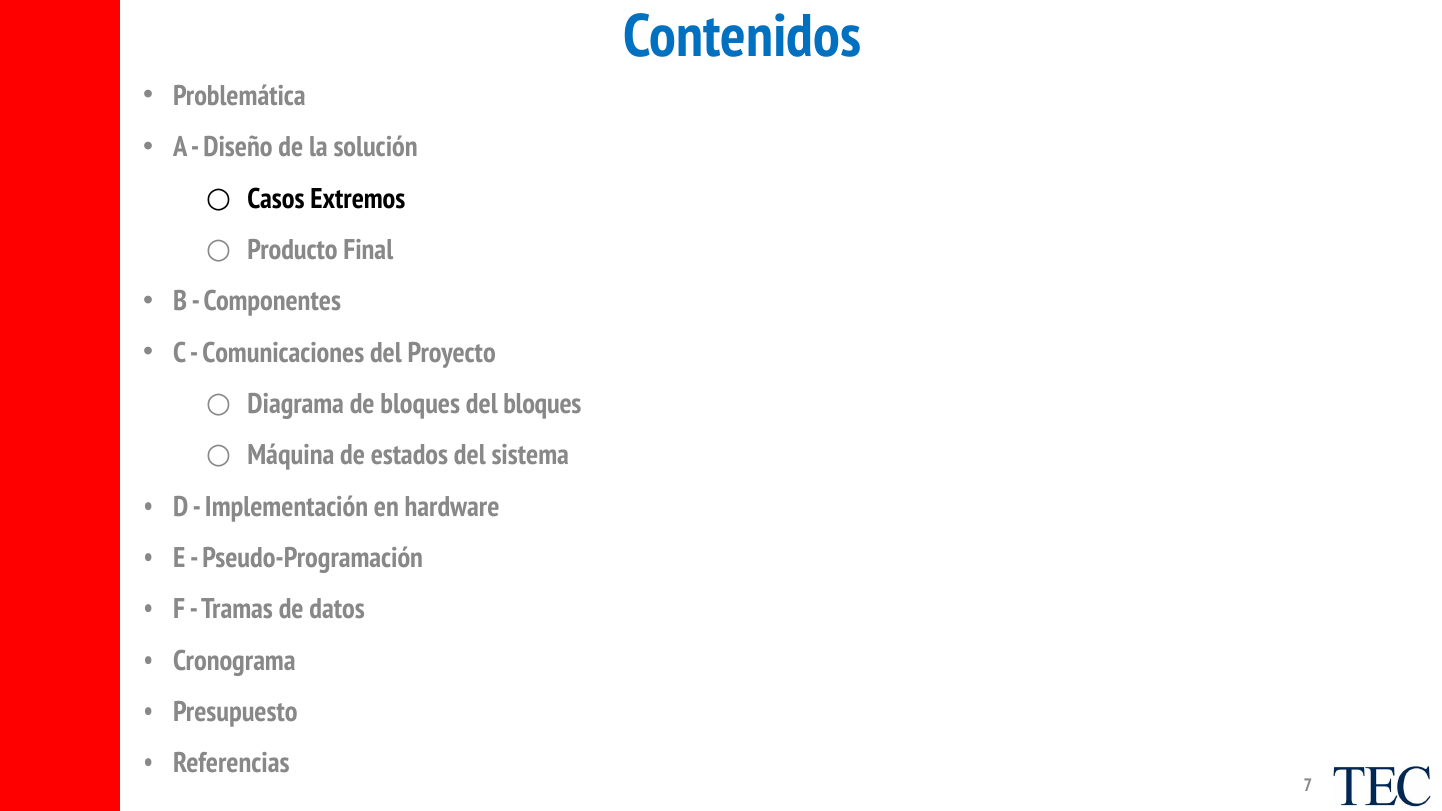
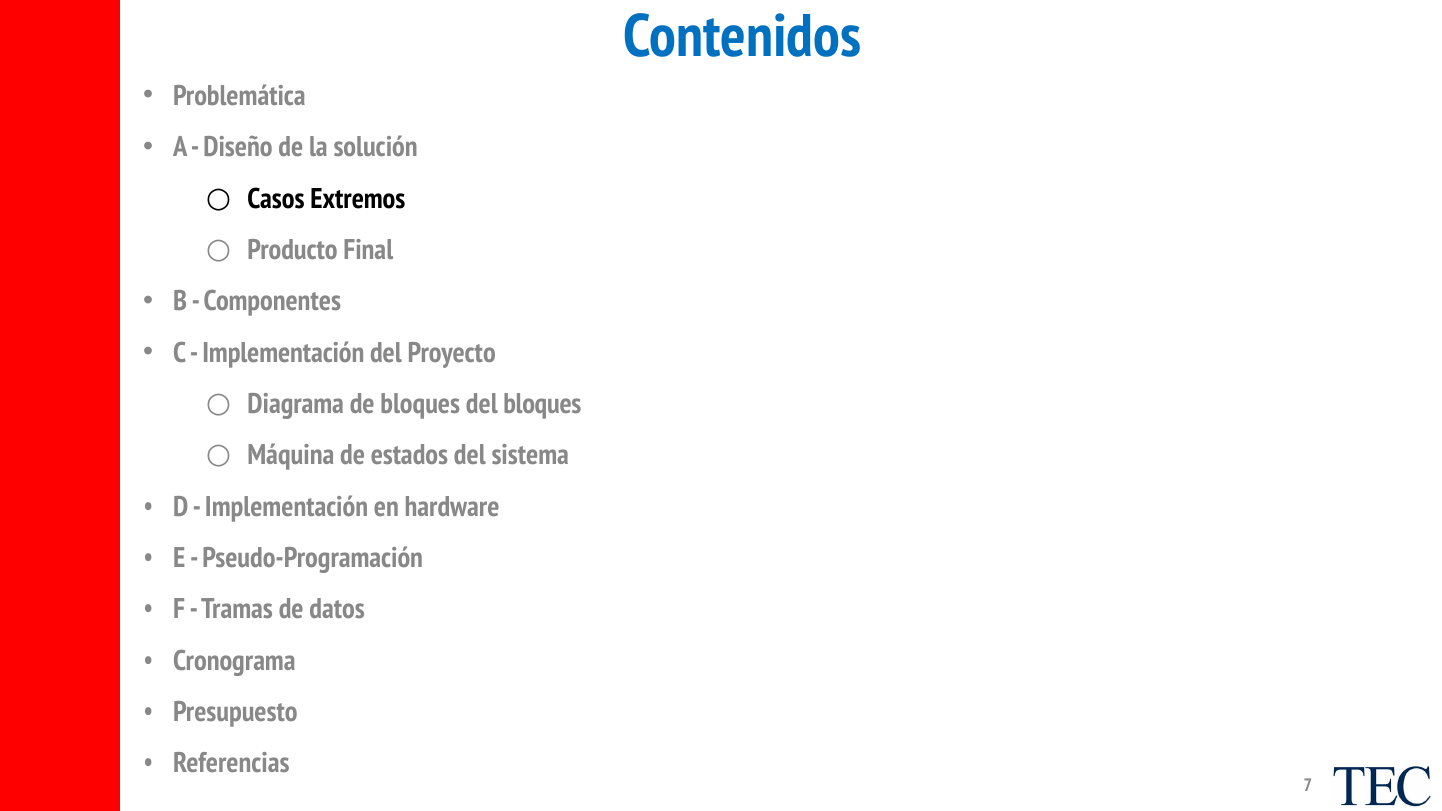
Comunicaciones: Comunicaciones -> Implementación (283, 353)
